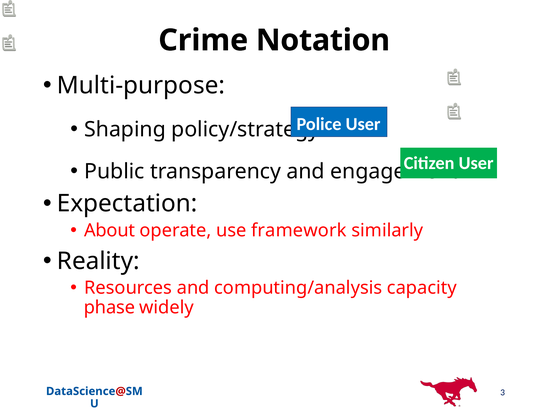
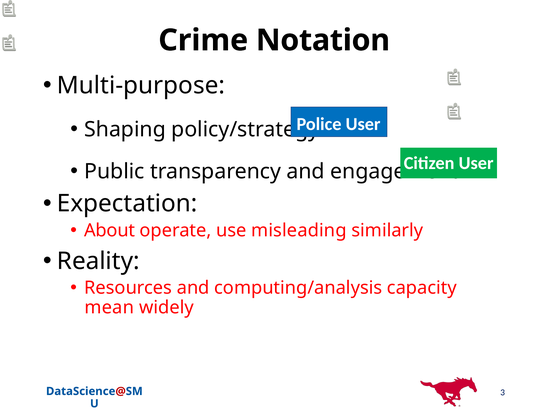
framework: framework -> misleading (299, 230)
phase: phase -> mean (109, 308)
